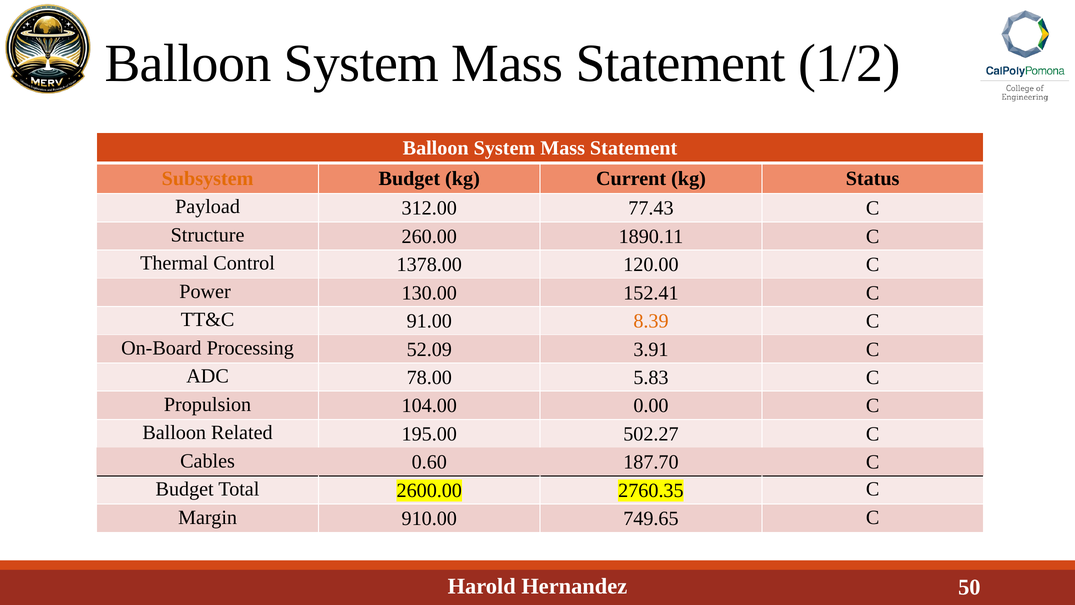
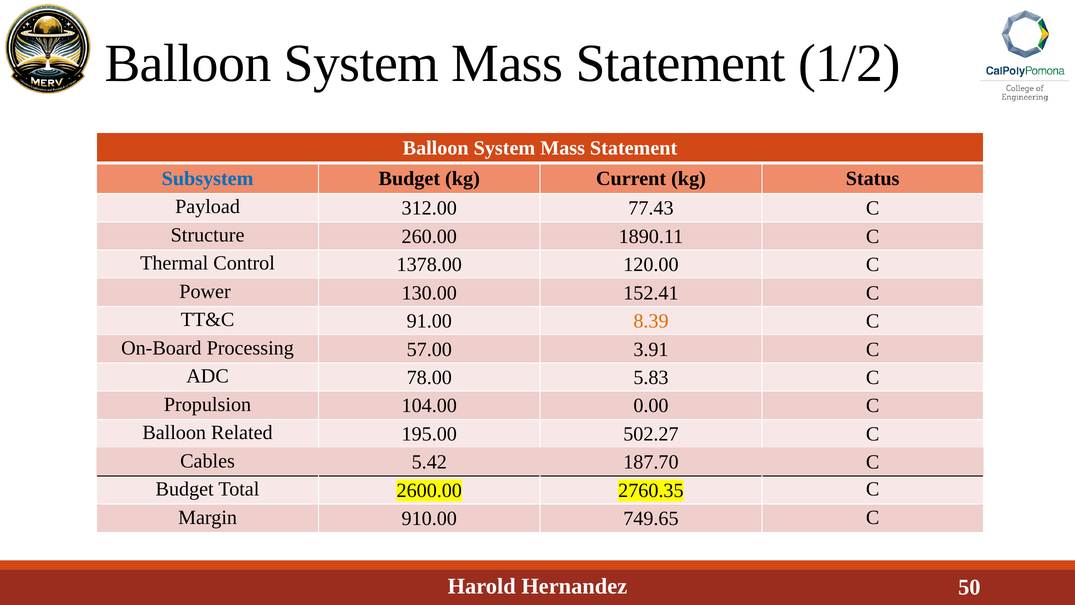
Subsystem colour: orange -> blue (208, 178)
52.09: 52.09 -> 57.00 (429, 349)
0.60: 0.60 -> 5.42 (429, 462)
